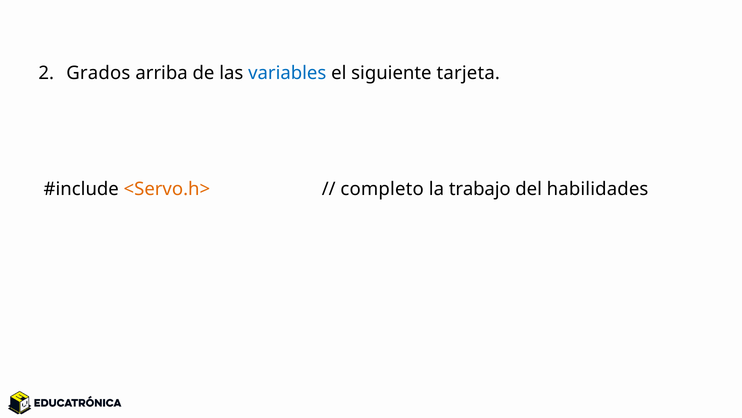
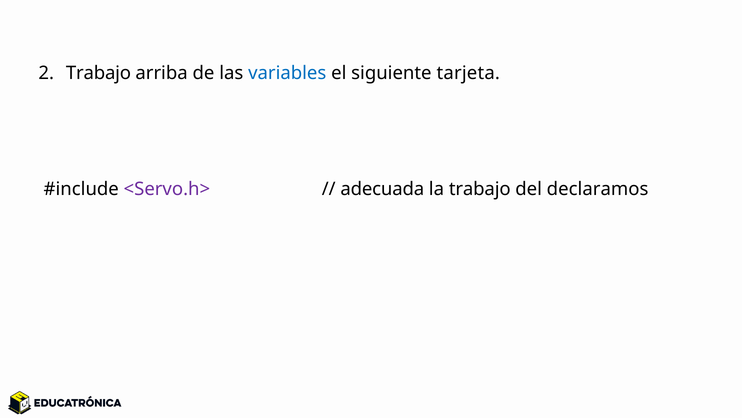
Grados: Grados -> Trabajo (99, 73)
<Servo.h> colour: orange -> purple (167, 189)
completo: completo -> adecuada (382, 189)
habilidades: habilidades -> declaramos (598, 189)
